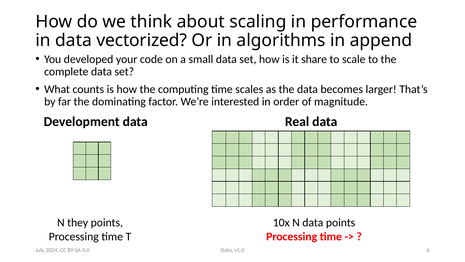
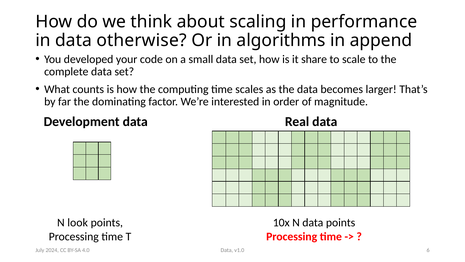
vectorized: vectorized -> otherwise (142, 40)
they: they -> look (78, 222)
